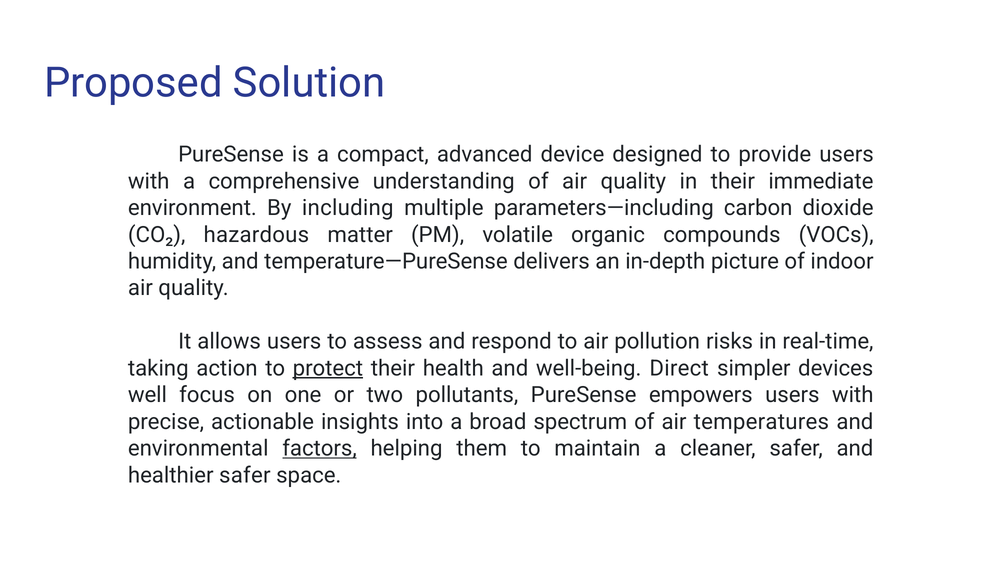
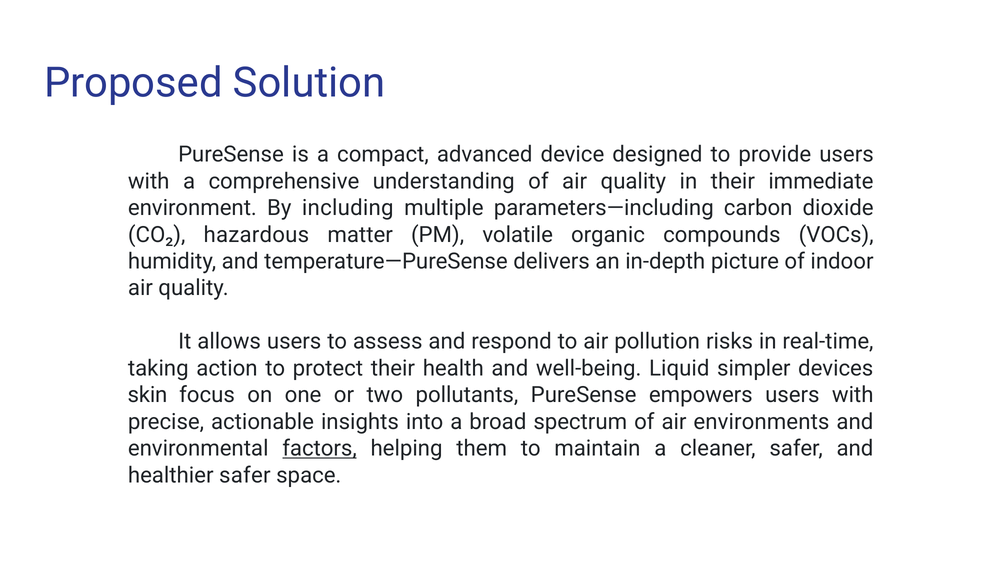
protect underline: present -> none (328, 368)
Direct: Direct -> Liquid (679, 368)
well: well -> skin (147, 395)
temperatures: temperatures -> environments (761, 422)
